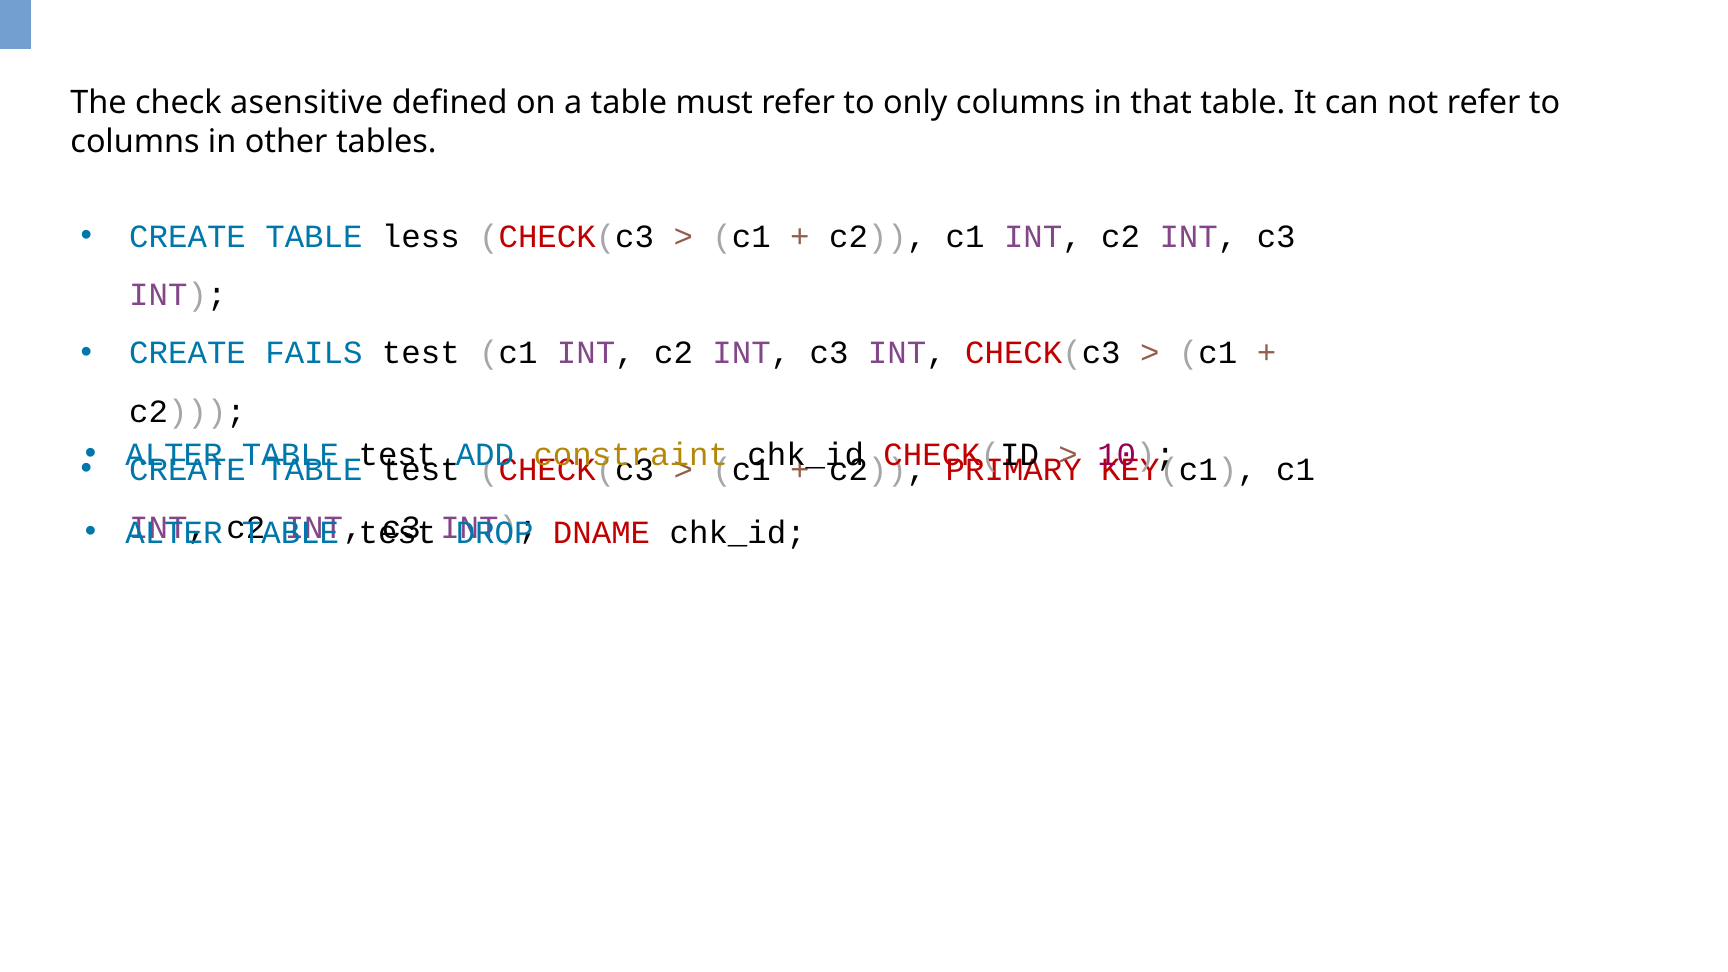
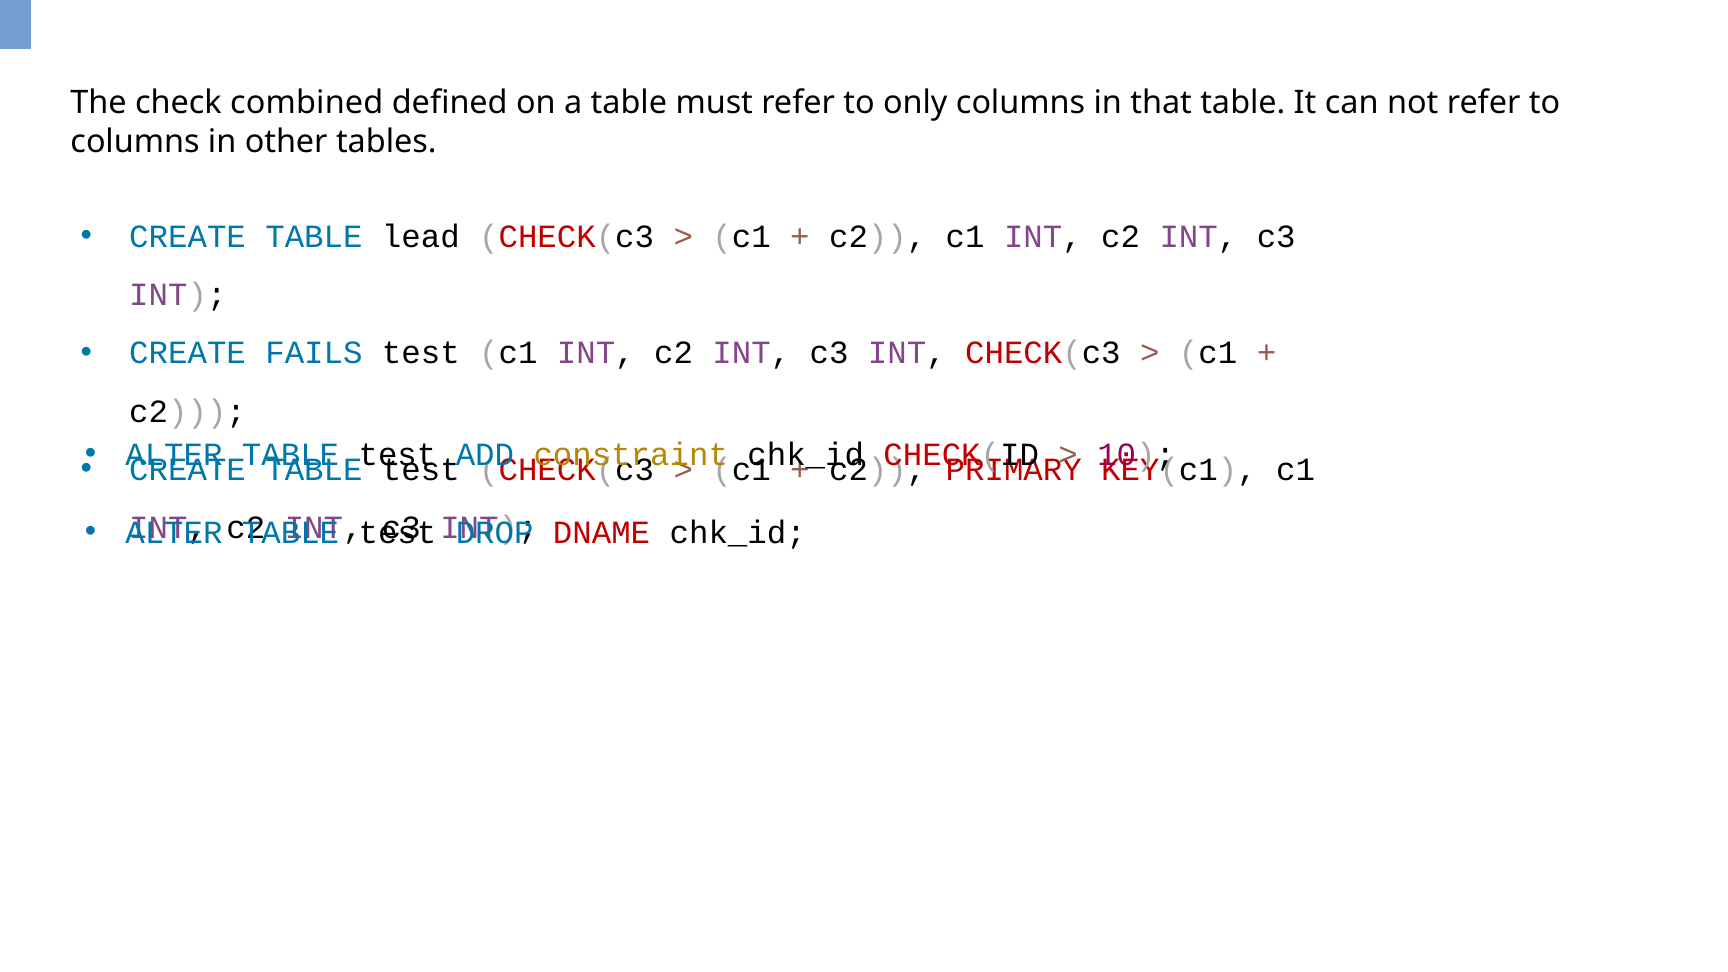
asensitive: asensitive -> combined (307, 103)
less: less -> lead (421, 237)
